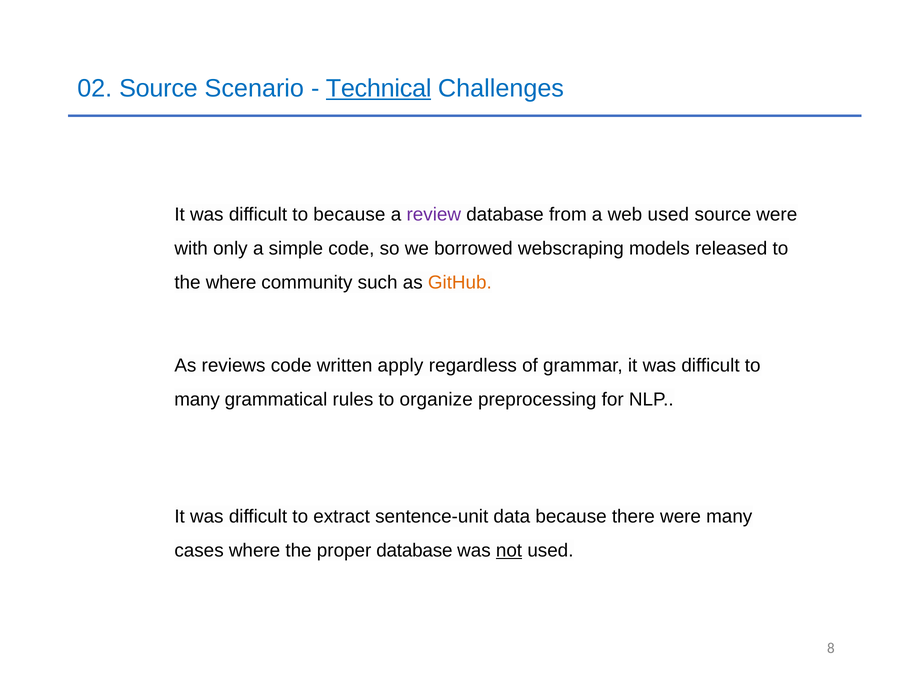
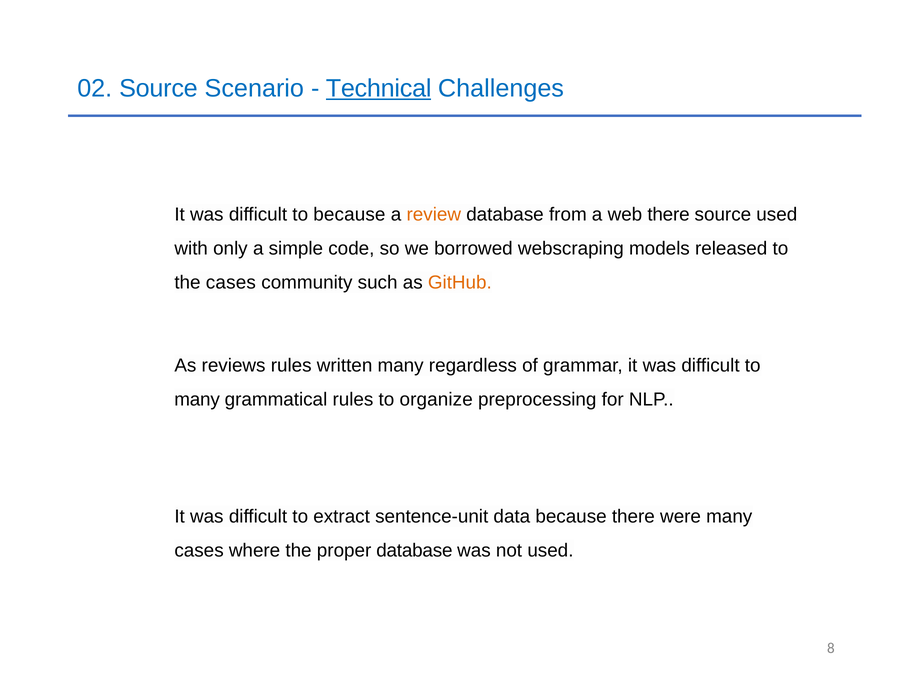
review colour: purple -> orange (434, 215)
web used: used -> there (669, 215)
source were: were -> used (777, 215)
the where: where -> cases (231, 283)
reviews code: code -> rules (291, 366)
written apply: apply -> many (401, 366)
not underline: present -> none (509, 551)
